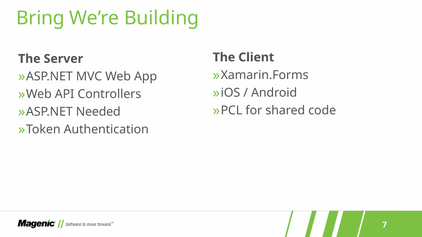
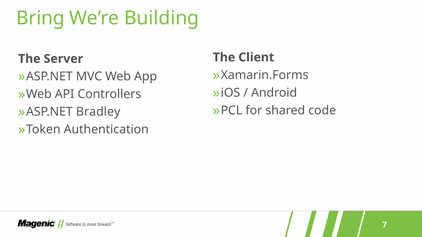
Needed: Needed -> Bradley (98, 112)
